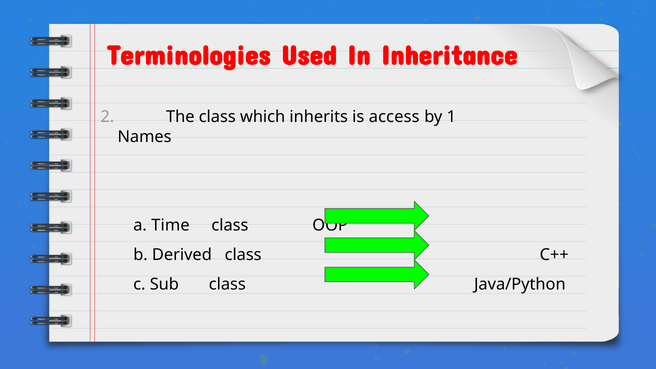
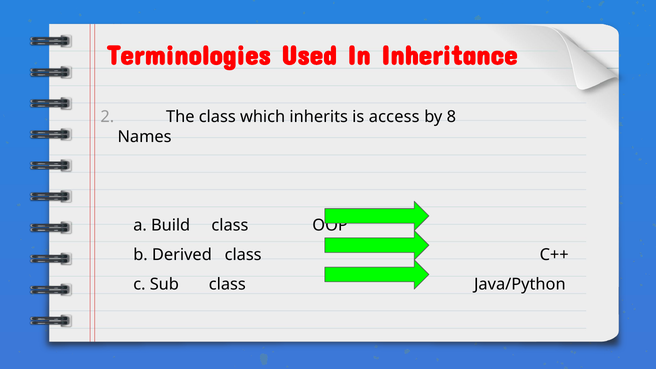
1: 1 -> 8 (451, 117)
Time: Time -> Build (171, 225)
